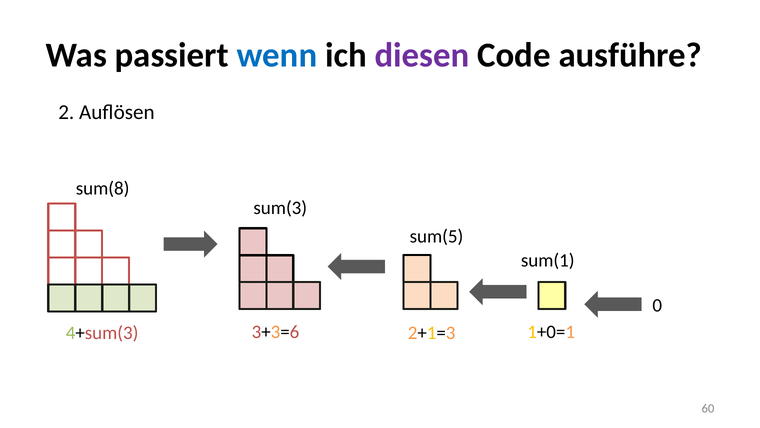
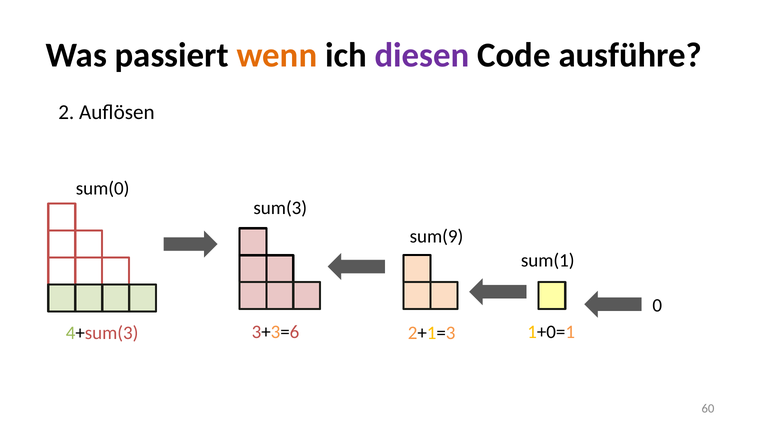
wenn colour: blue -> orange (277, 55)
sum(8: sum(8 -> sum(0 (103, 188)
sum(5: sum(5 -> sum(9 (436, 236)
